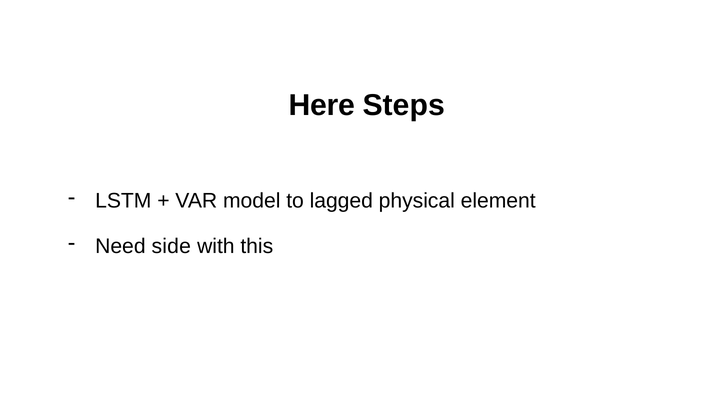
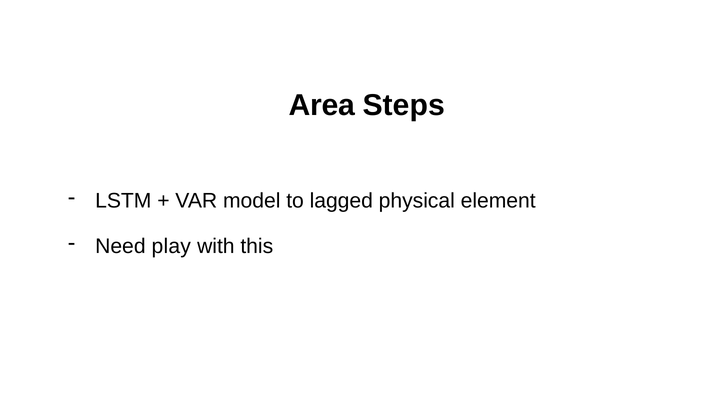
Here: Here -> Area (322, 106)
side: side -> play (171, 246)
